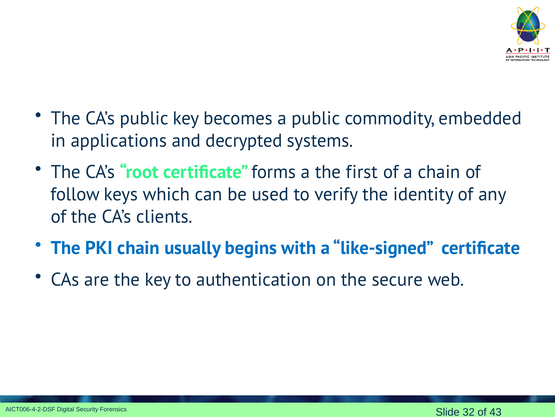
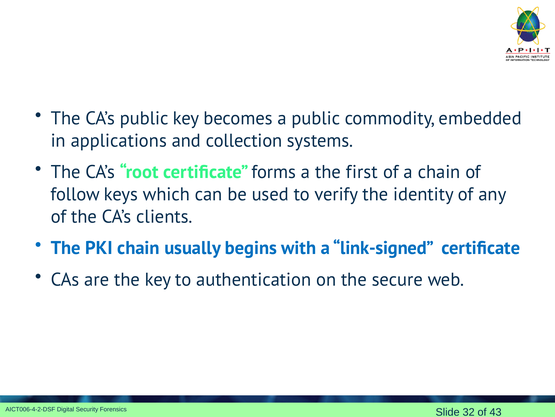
decrypted: decrypted -> collection (244, 140)
like-signed: like-signed -> link-signed (384, 248)
